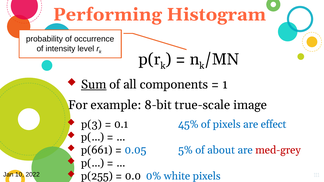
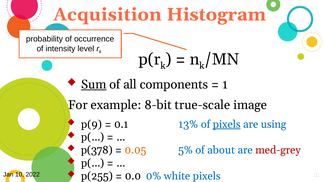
Performing: Performing -> Acquisition (107, 15)
p(3: p(3 -> p(9 (91, 124)
45%: 45% -> 13% (188, 124)
pixels underline: none -> present (227, 124)
effect: effect -> using (274, 124)
p(661: p(661 -> p(378 (97, 150)
0.05 colour: blue -> orange (135, 150)
